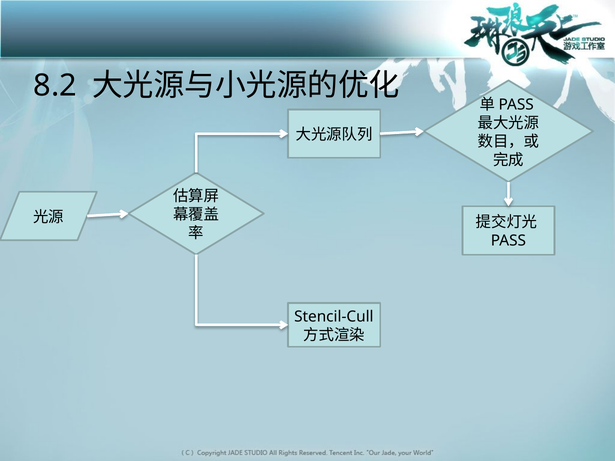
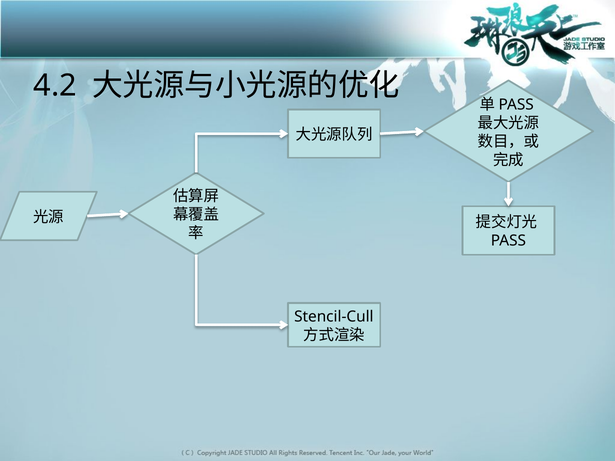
8.2: 8.2 -> 4.2 (55, 86)
